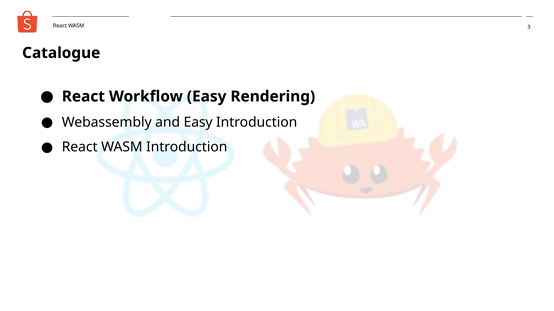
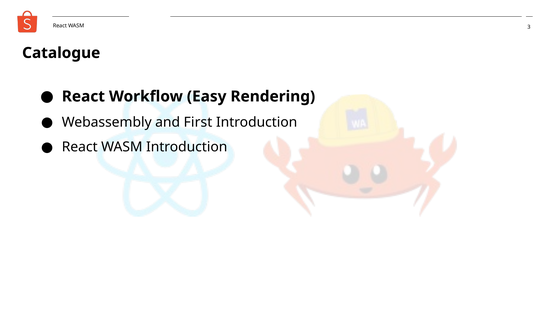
and Easy: Easy -> First (198, 122)
